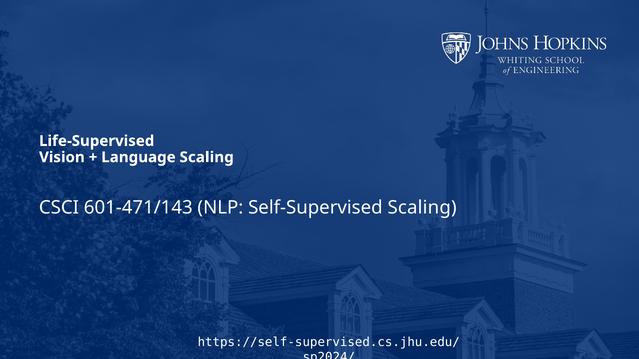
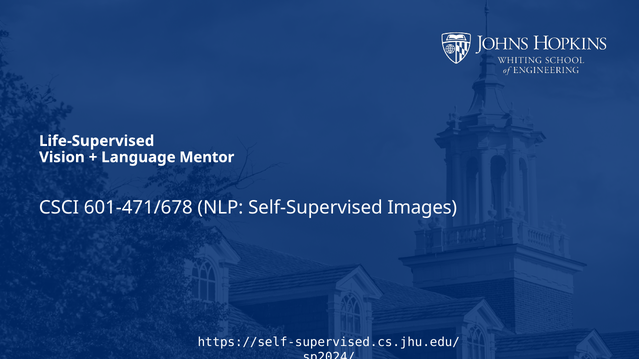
Language Scaling: Scaling -> Mentor (207, 157)
601-471/143: 601-471/143 -> 601-471/678 (138, 208)
Self-Supervised Scaling: Scaling -> Images (422, 208)
